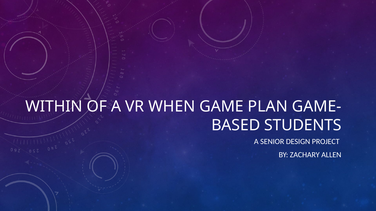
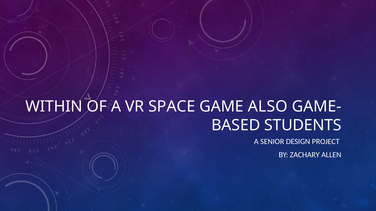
WHEN: WHEN -> SPACE (172, 107)
PLAN: PLAN -> ALSO (268, 107)
